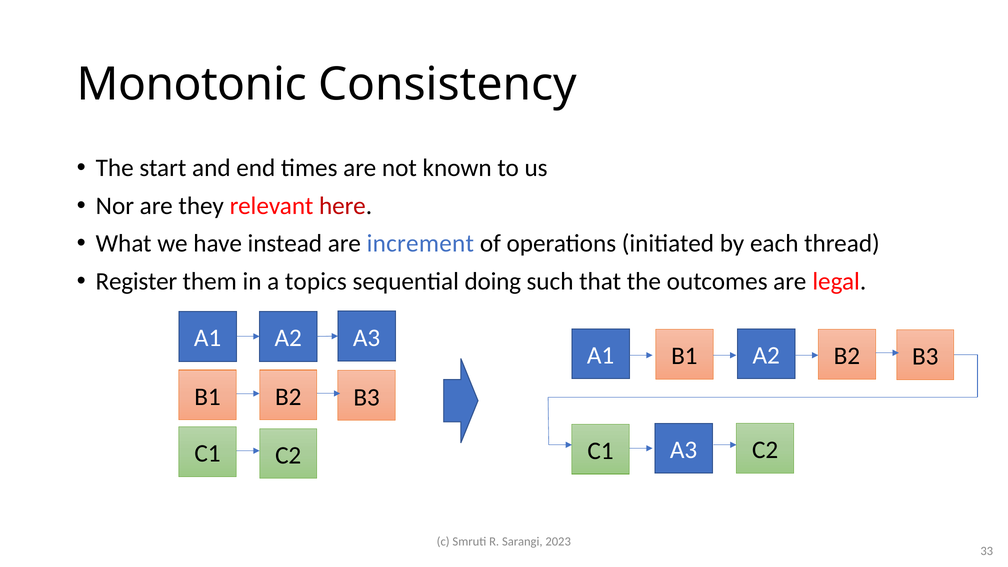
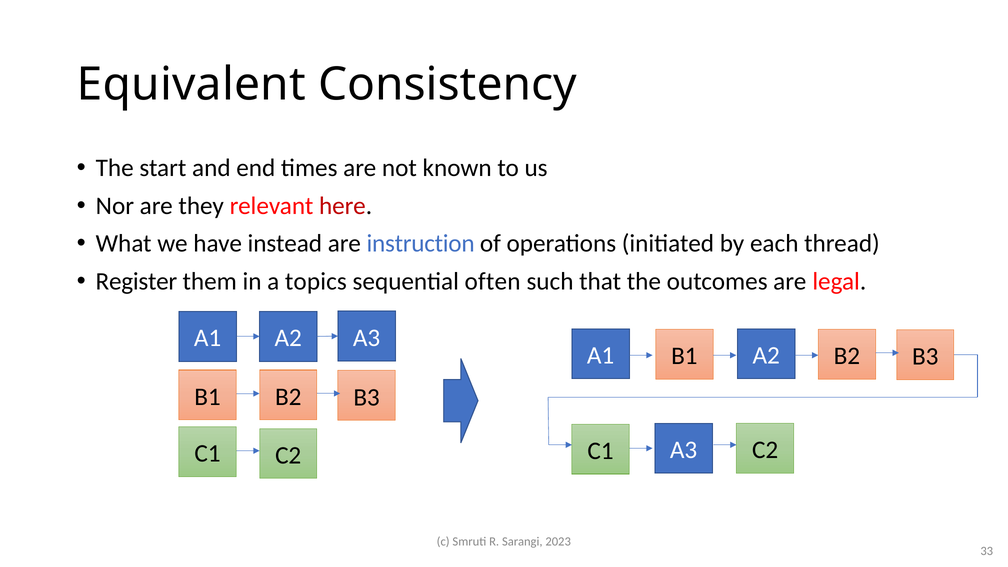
Monotonic: Monotonic -> Equivalent (191, 85)
increment: increment -> instruction (421, 244)
doing: doing -> often (493, 281)
